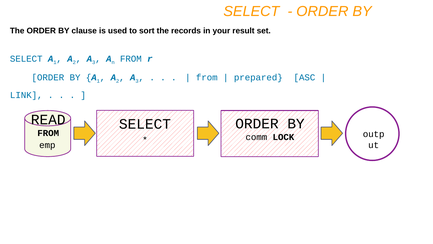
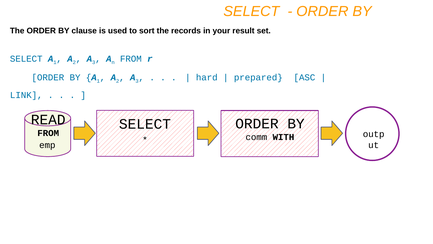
from: from -> hard (207, 77)
LOCK: LOCK -> WITH (283, 137)
